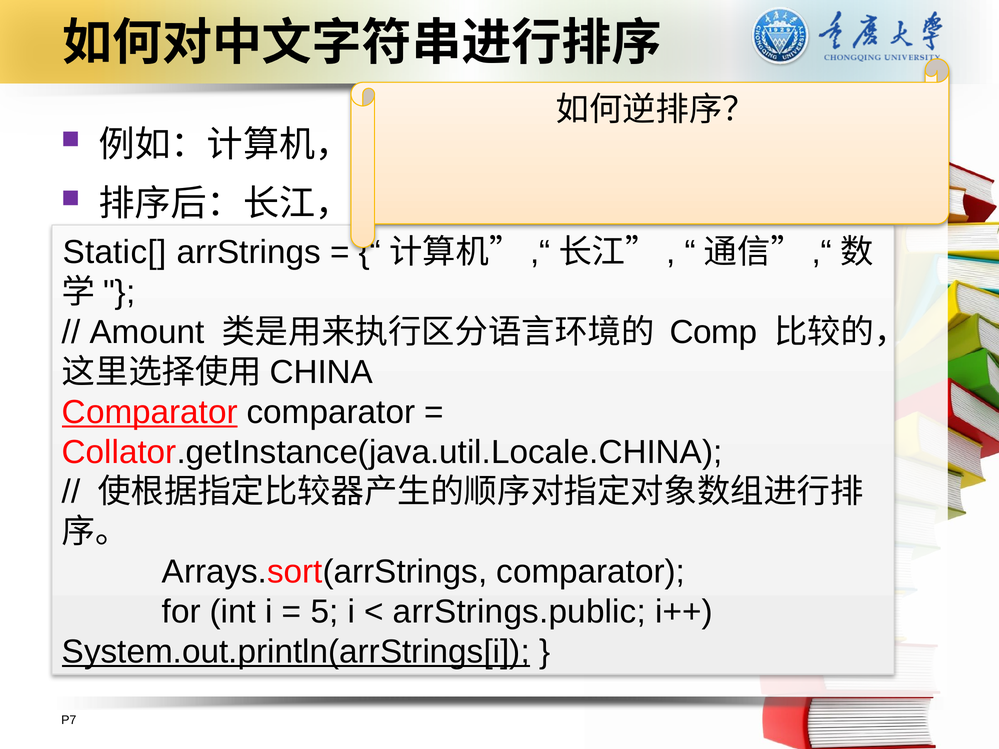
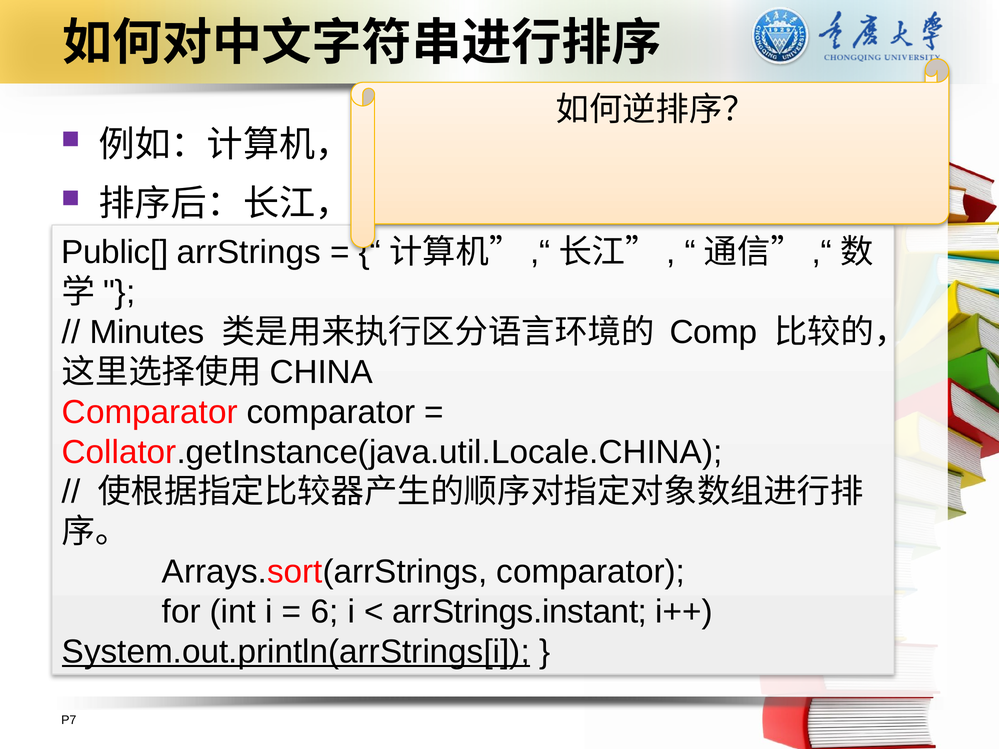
Static[: Static[ -> Public[ (115, 252)
Amount: Amount -> Minutes (147, 332)
Comparator underline: present -> none (150, 412)
5: 5 -> 6 (324, 612)
arrStrings.public: arrStrings.public -> arrStrings.instant (520, 612)
